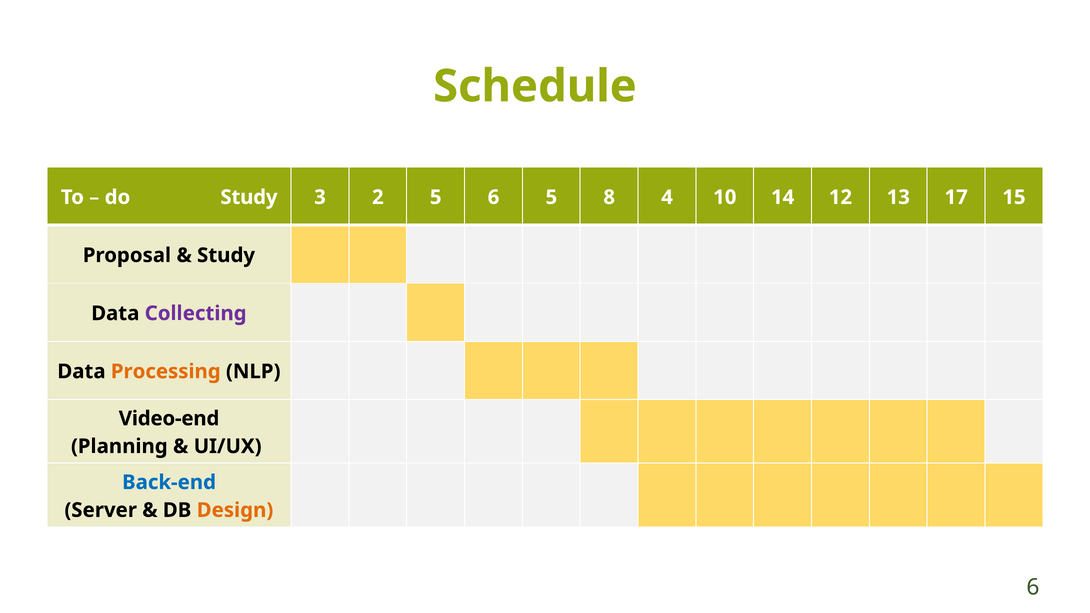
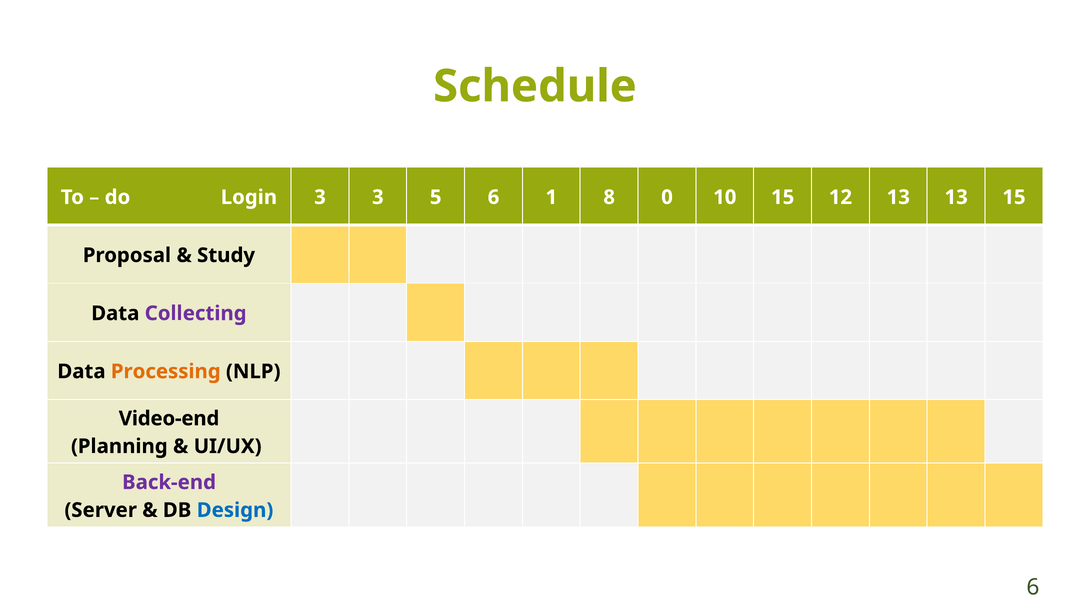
do Study: Study -> Login (249, 197)
3 2: 2 -> 3 (378, 197)
6 5: 5 -> 1 (551, 197)
4: 4 -> 0 (667, 197)
10 14: 14 -> 15 (783, 197)
13 17: 17 -> 13 (956, 197)
Back-end colour: blue -> purple (169, 482)
Design colour: orange -> blue (235, 510)
